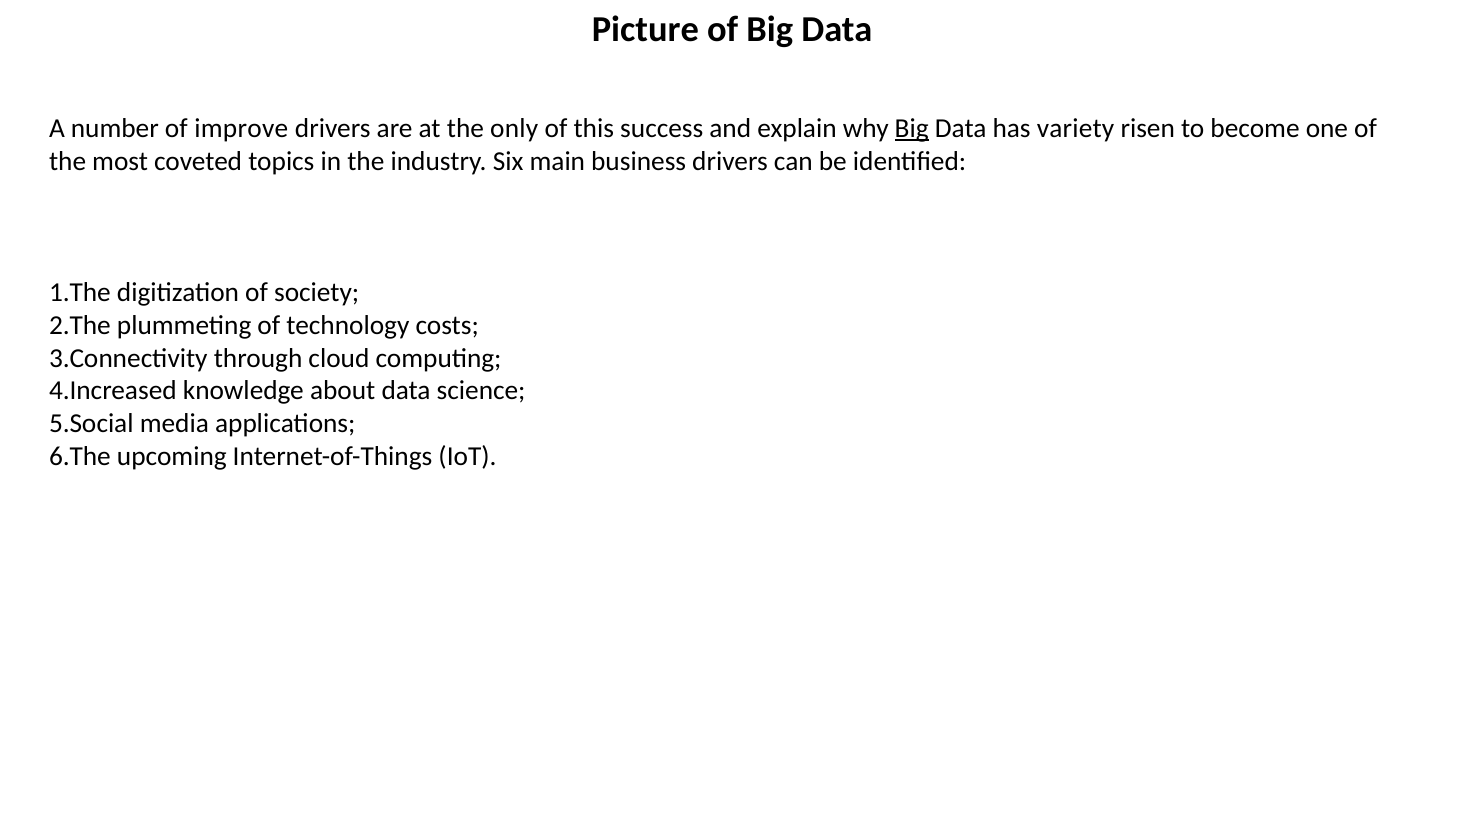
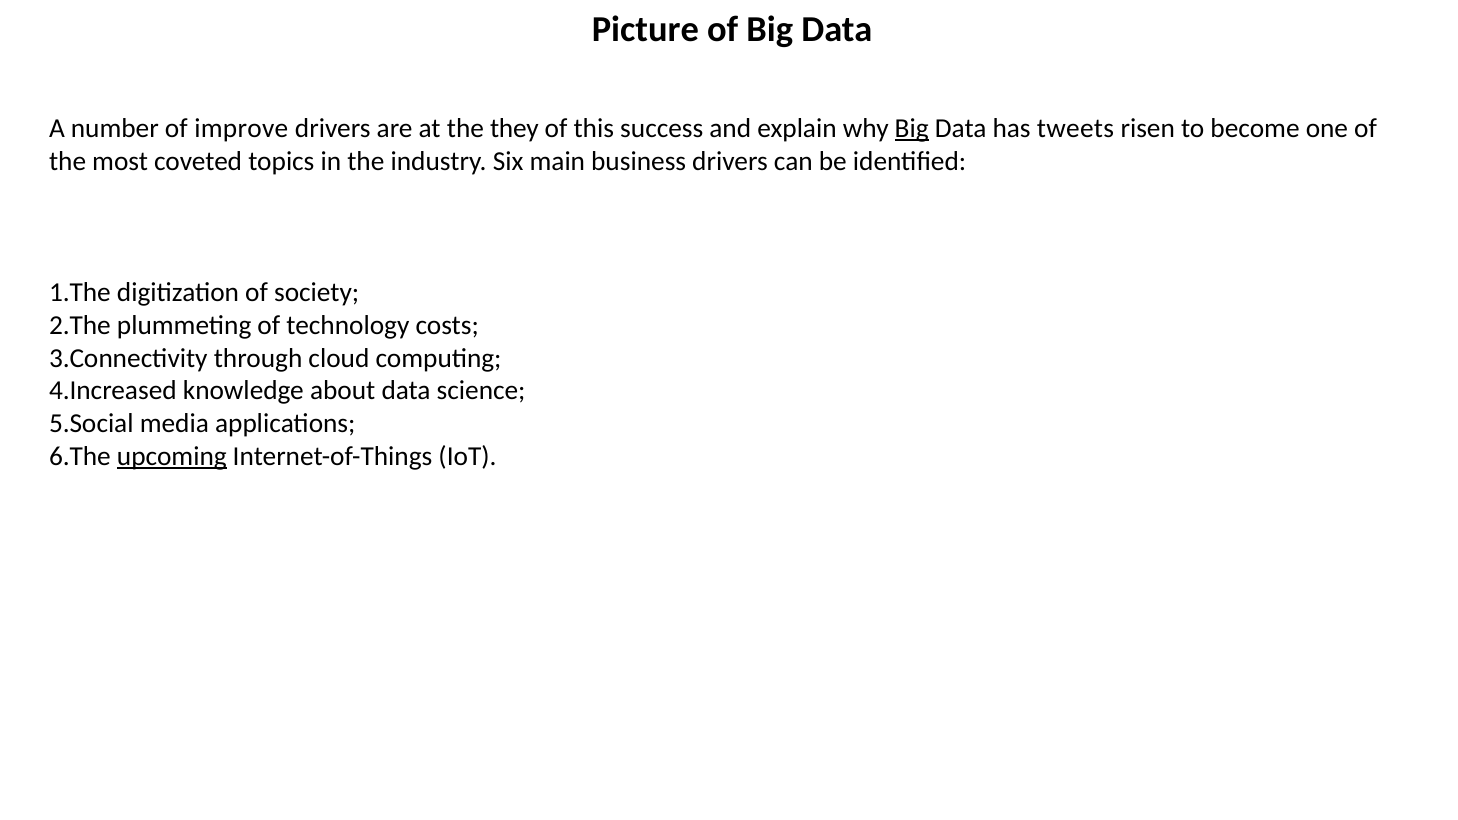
only: only -> they (514, 129)
variety: variety -> tweets (1075, 129)
upcoming underline: none -> present (172, 457)
